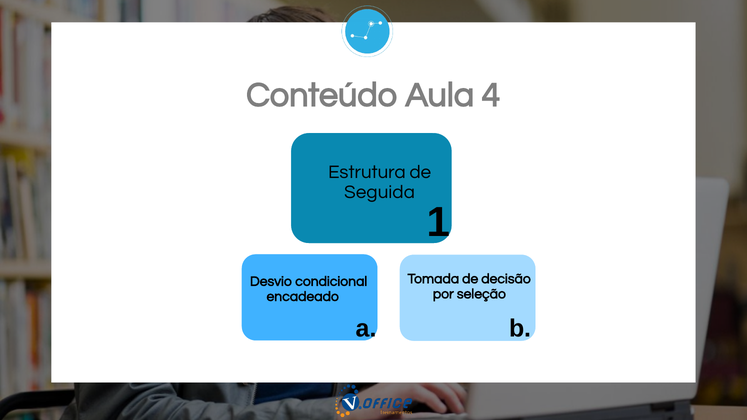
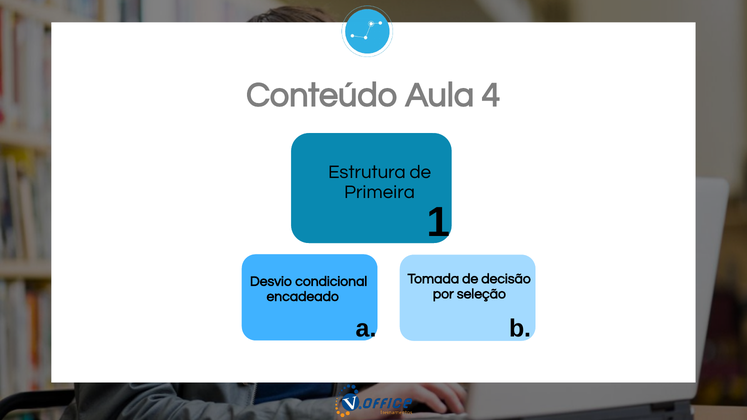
Seguida: Seguida -> Primeira (380, 192)
